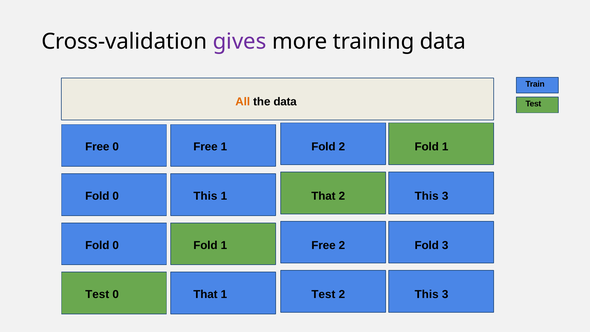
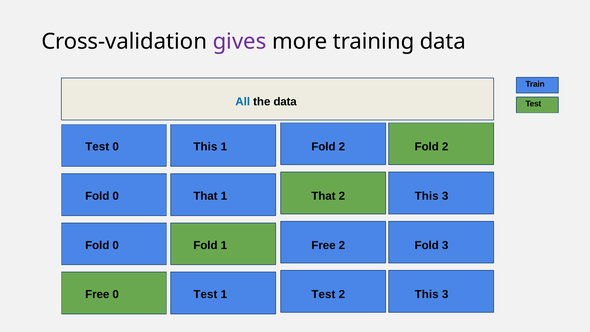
All colour: orange -> blue (243, 102)
Free: Free -> Test (97, 147)
0 Free: Free -> This (205, 147)
2 Fold 1: 1 -> 2 (445, 147)
0 This: This -> That (205, 196)
Test: Test -> Free (97, 294)
0 That: That -> Test (205, 294)
